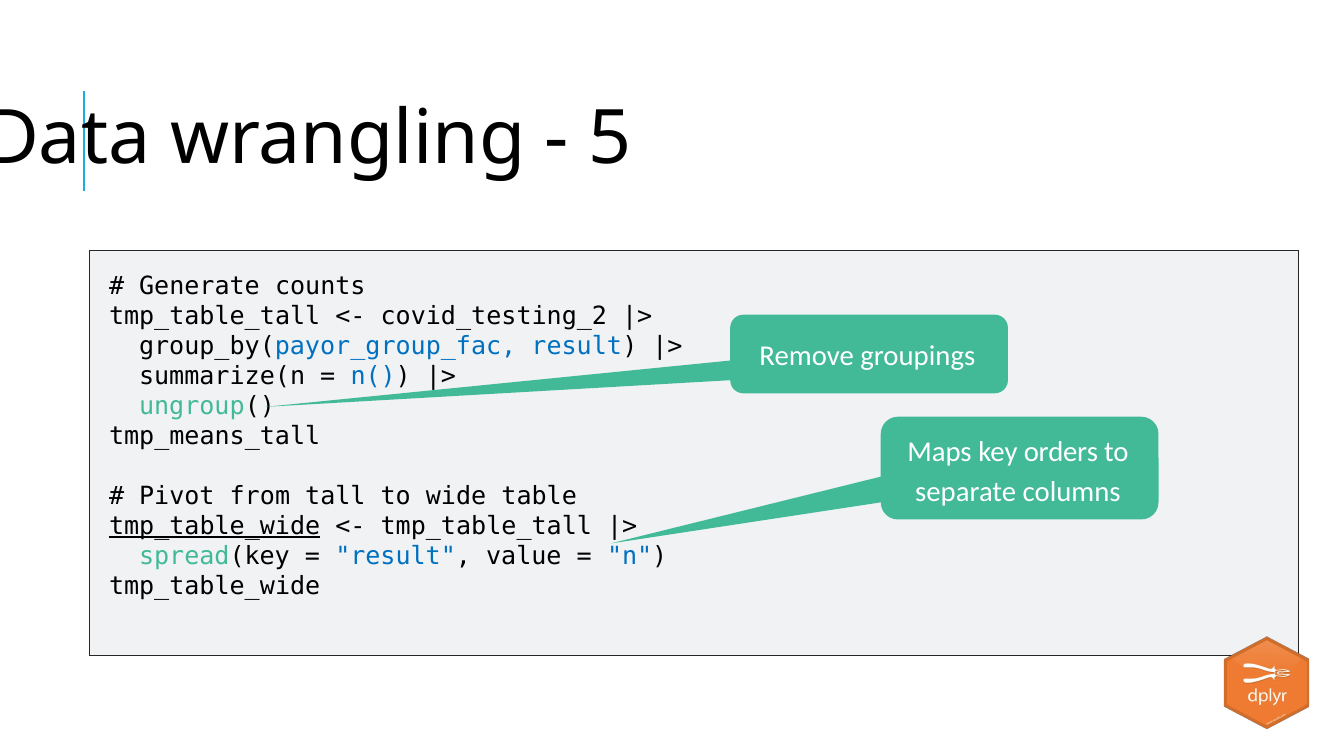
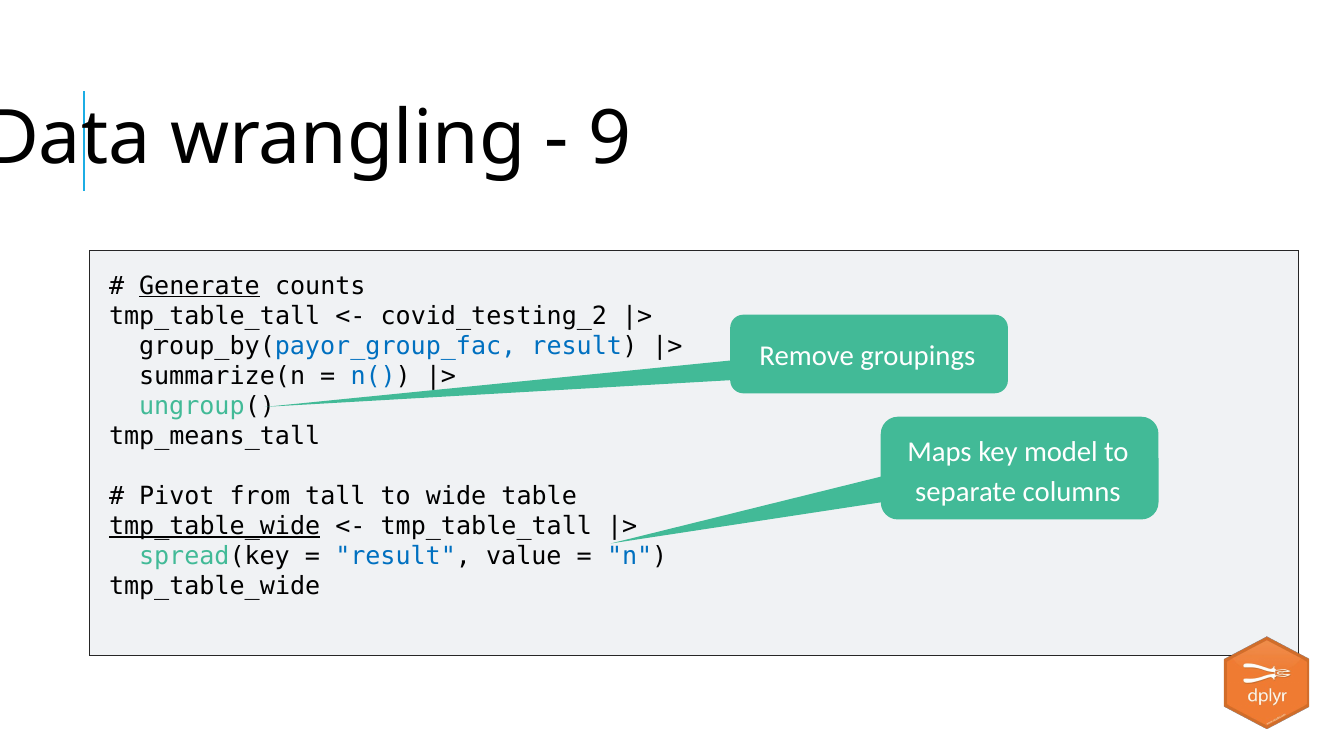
5: 5 -> 9 (610, 139)
Generate underline: none -> present (199, 286)
orders: orders -> model (1061, 453)
